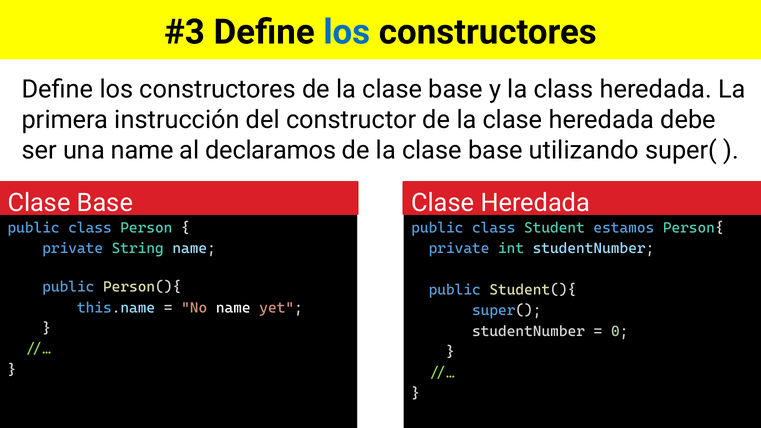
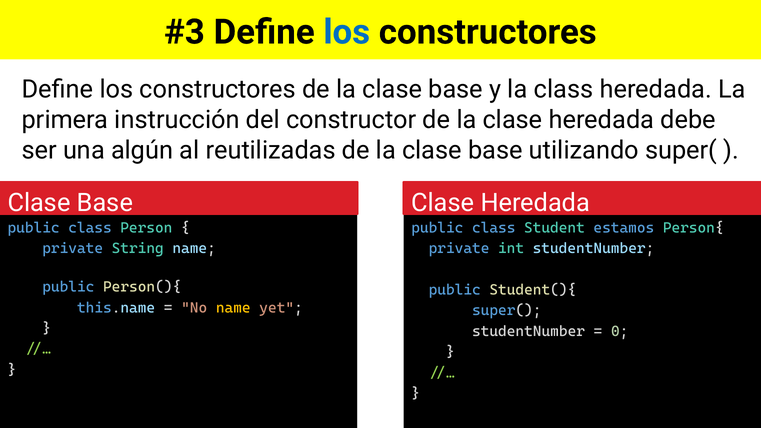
una name: name -> algún (142, 150)
declaramos: declaramos -> reutilizadas (271, 150)
name colour: white -> yellow (233, 308)
